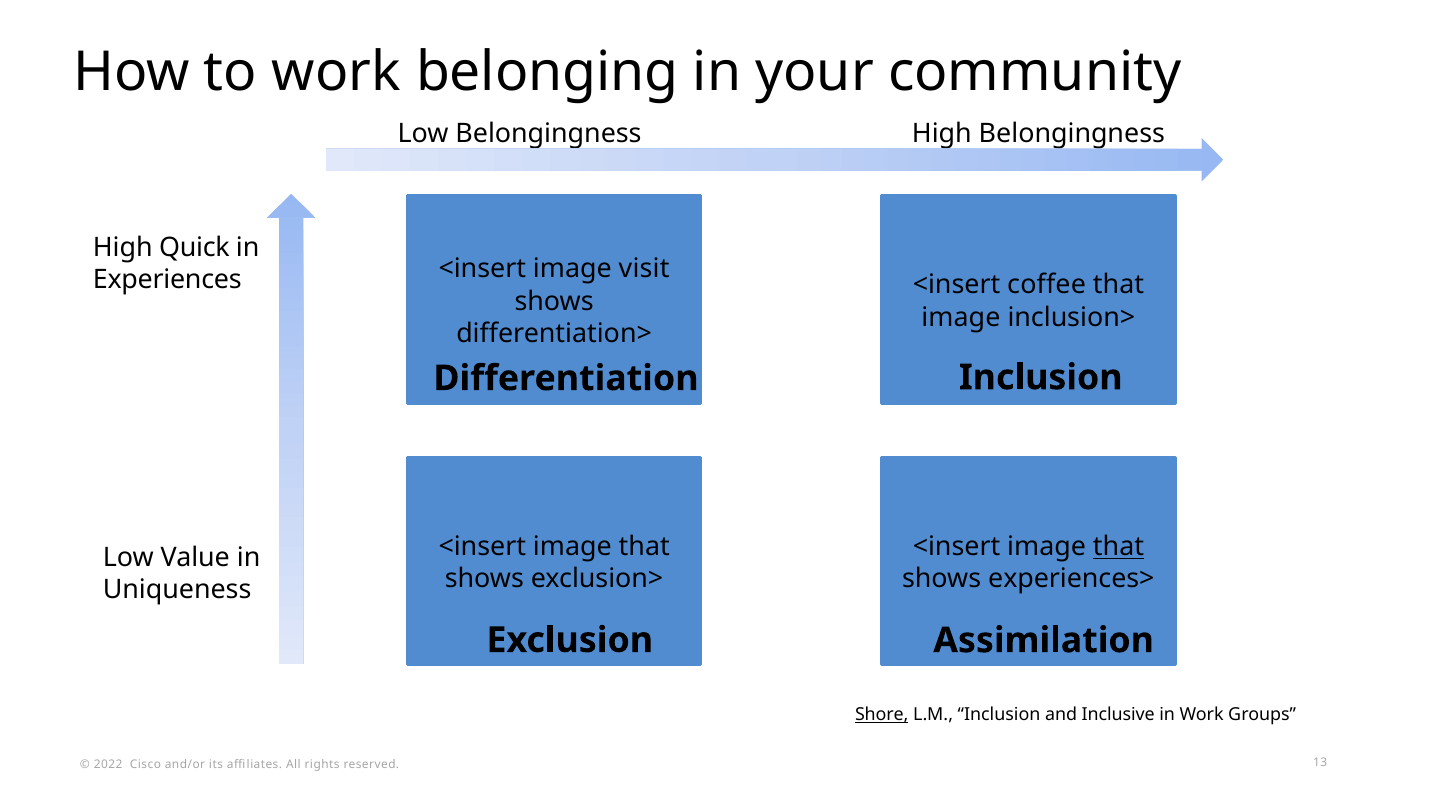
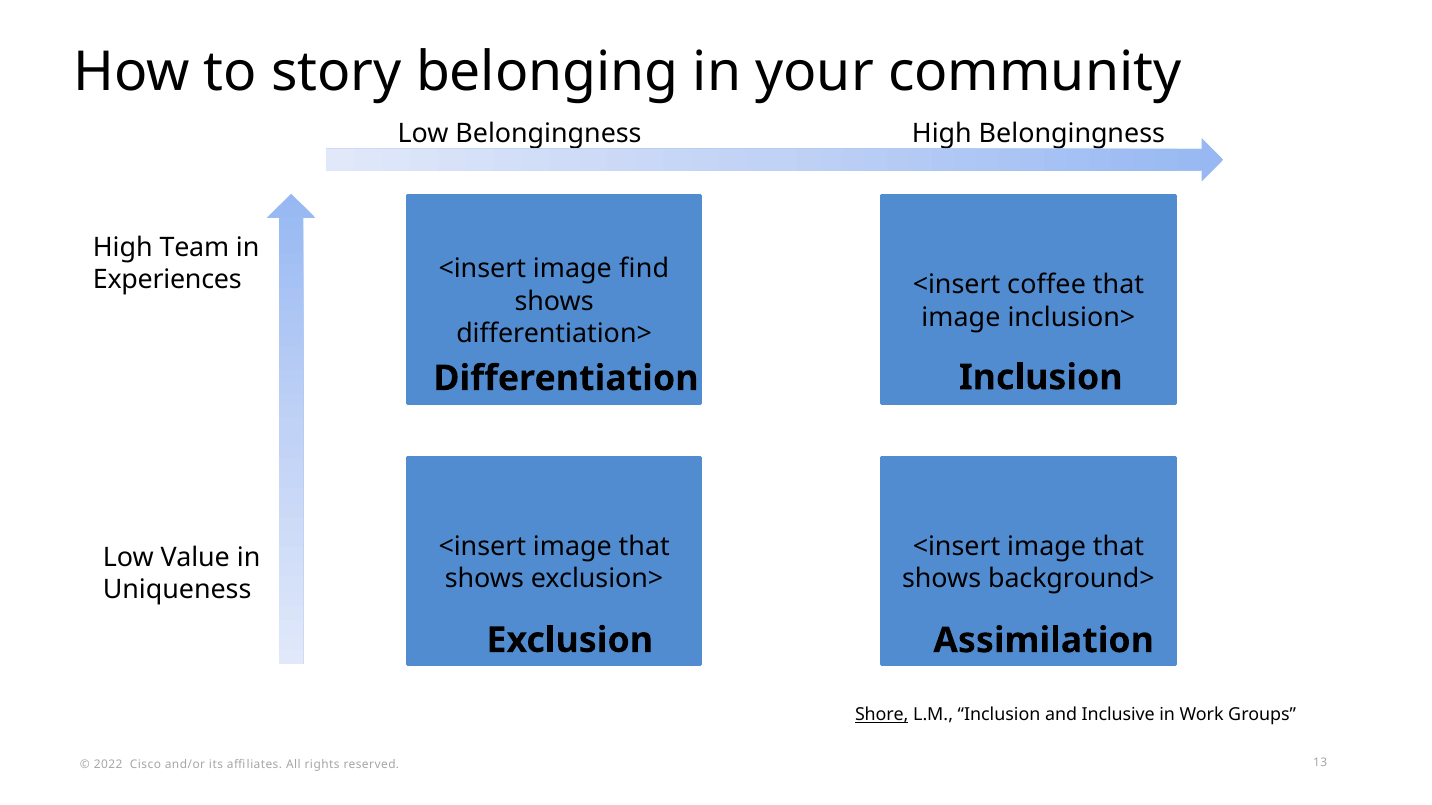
to work: work -> story (337, 73)
Quick: Quick -> Team (194, 248)
visit: visit -> find (644, 269)
that underline: present -> none (1118, 547)
experiences>: experiences> -> background> (1071, 579)
